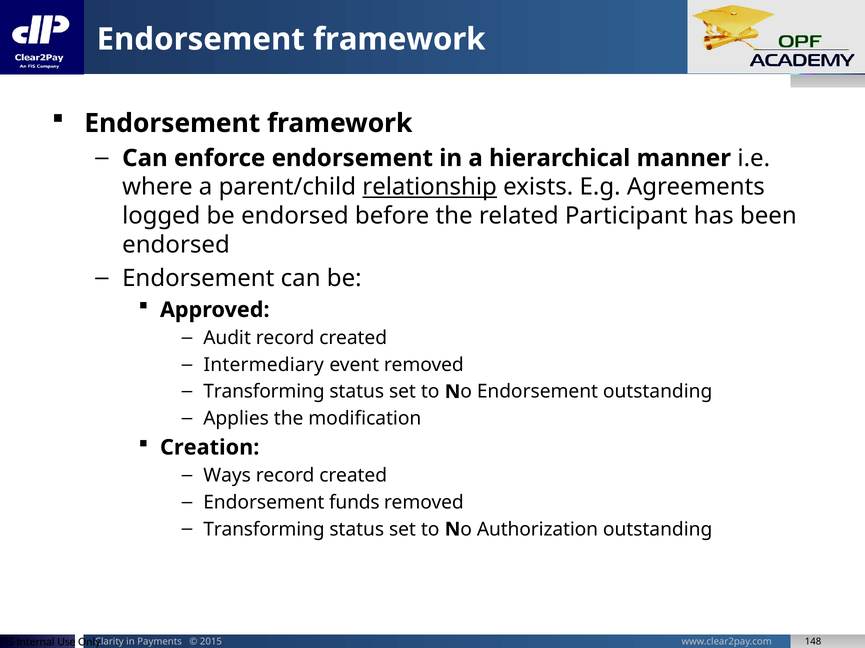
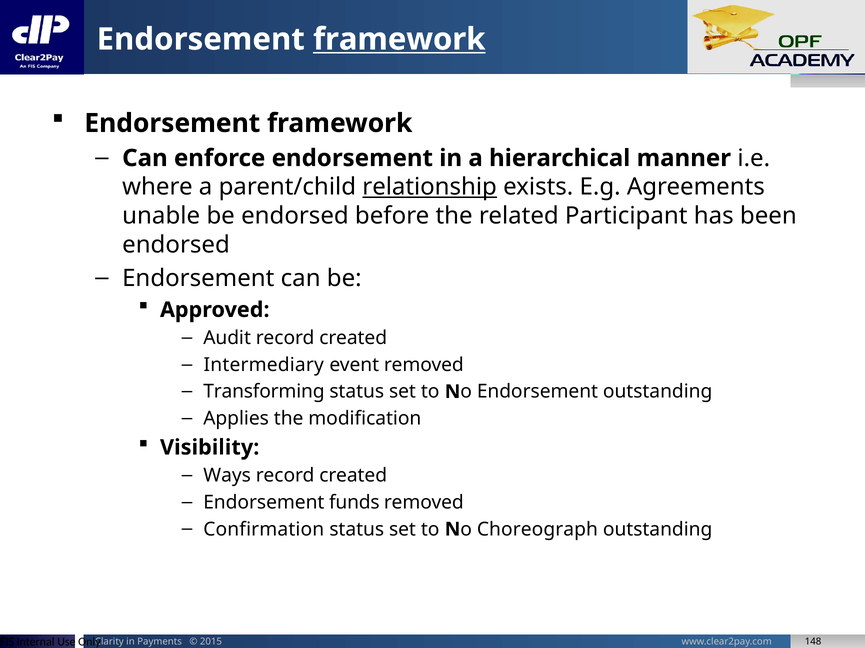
framework underline: none -> present (399, 39)
logged: logged -> unable (161, 216)
Creation: Creation -> Visibility (210, 448)
Transforming: Transforming -> Confirmation (264, 530)
Authorization: Authorization -> Choreograph (537, 530)
